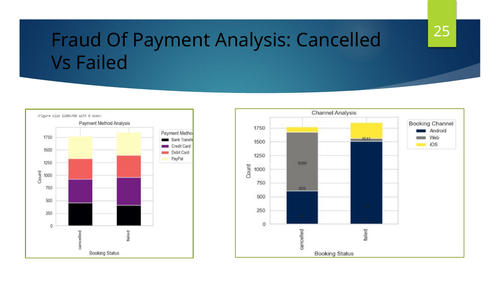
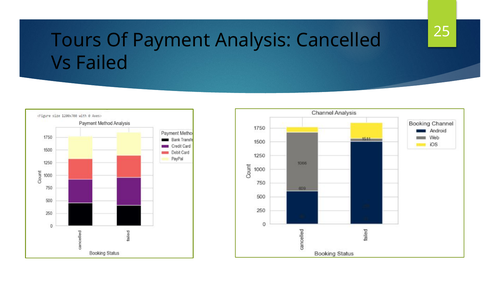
Fraud: Fraud -> Tours (76, 40)
